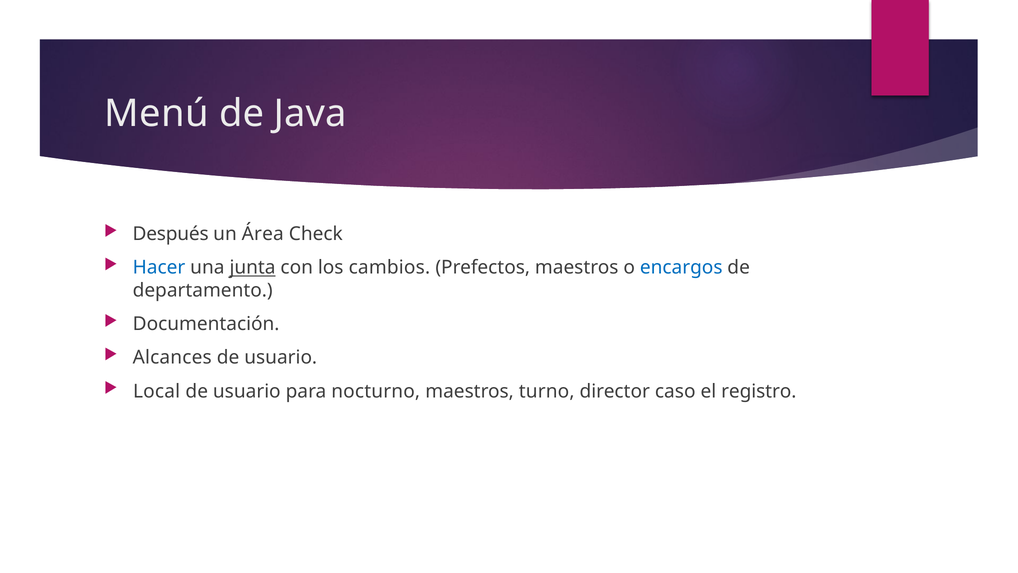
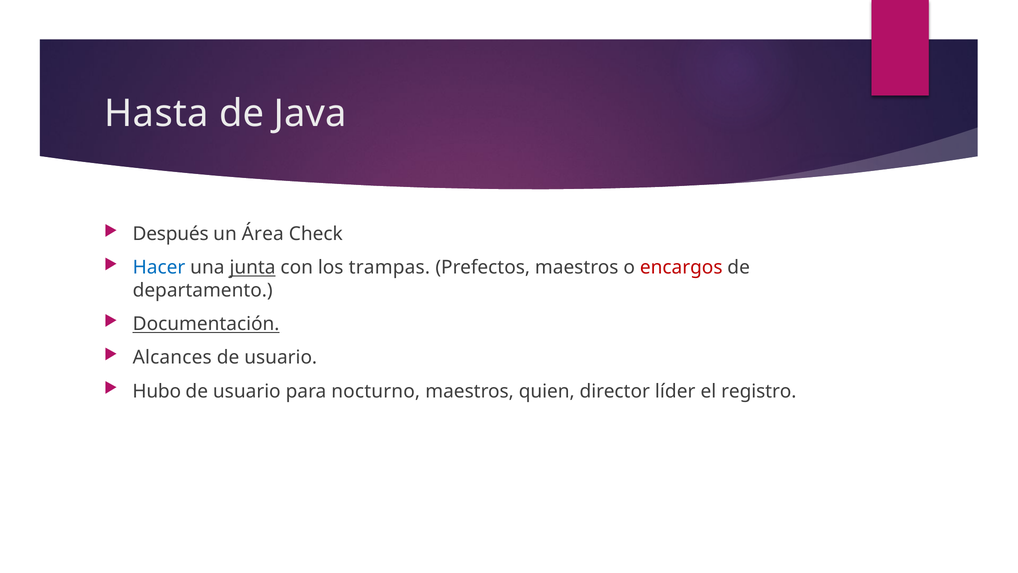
Menú: Menú -> Hasta (156, 113)
cambios: cambios -> trampas (389, 268)
encargos colour: blue -> red (681, 268)
Documentación underline: none -> present (206, 324)
Local: Local -> Hubo (157, 391)
turno: turno -> quien (547, 391)
caso: caso -> líder (675, 391)
